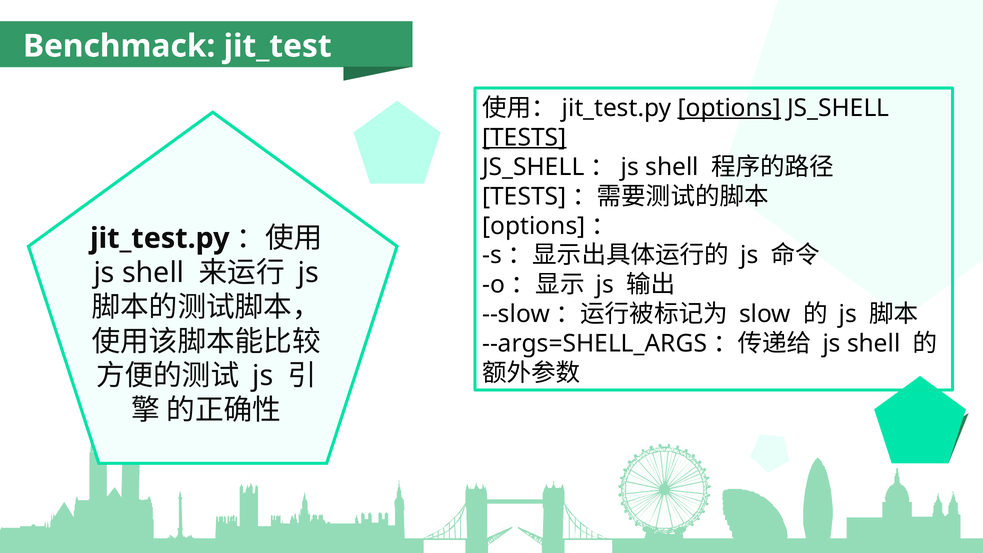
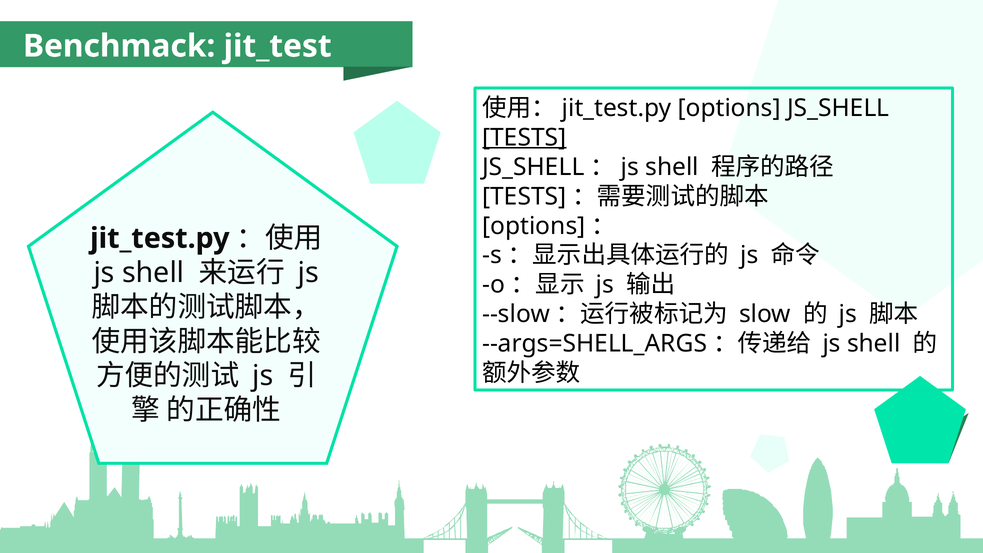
options underline: present -> none (729, 108)
